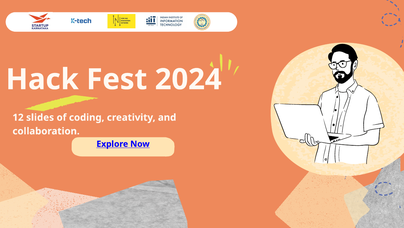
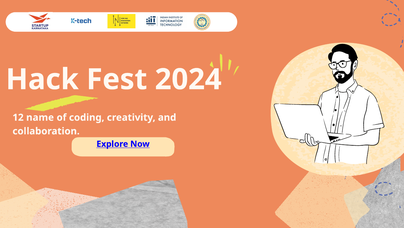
slides: slides -> name (40, 117)
